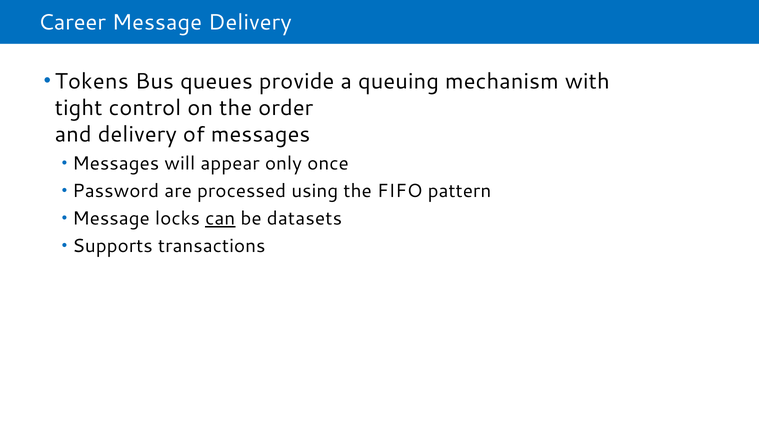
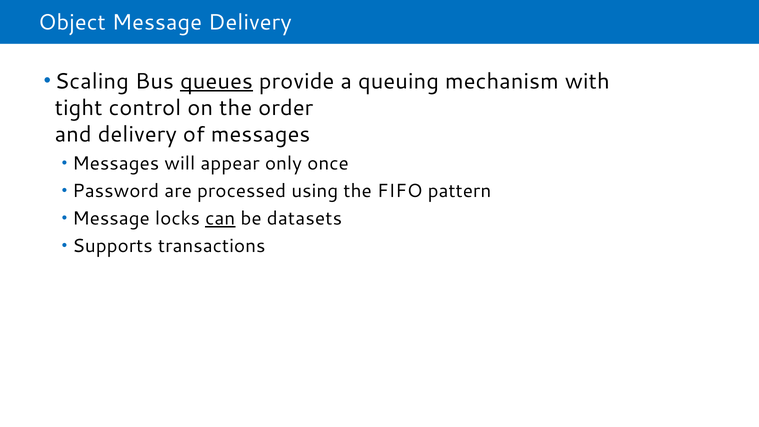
Career: Career -> Object (72, 23)
Tokens: Tokens -> Scaling (92, 81)
queues underline: none -> present (216, 81)
